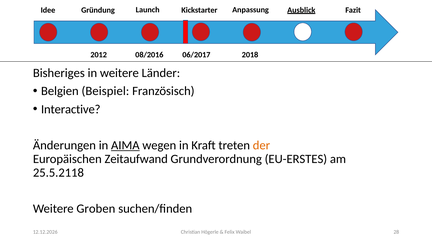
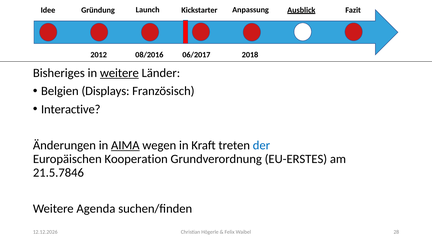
weitere underline: none -> present (119, 73)
Beispiel: Beispiel -> Displays (106, 91)
der colour: orange -> blue (261, 145)
Zeitaufwand: Zeitaufwand -> Kooperation (136, 159)
25.5.2118: 25.5.2118 -> 21.5.7846 (58, 173)
Groben: Groben -> Agenda (96, 209)
